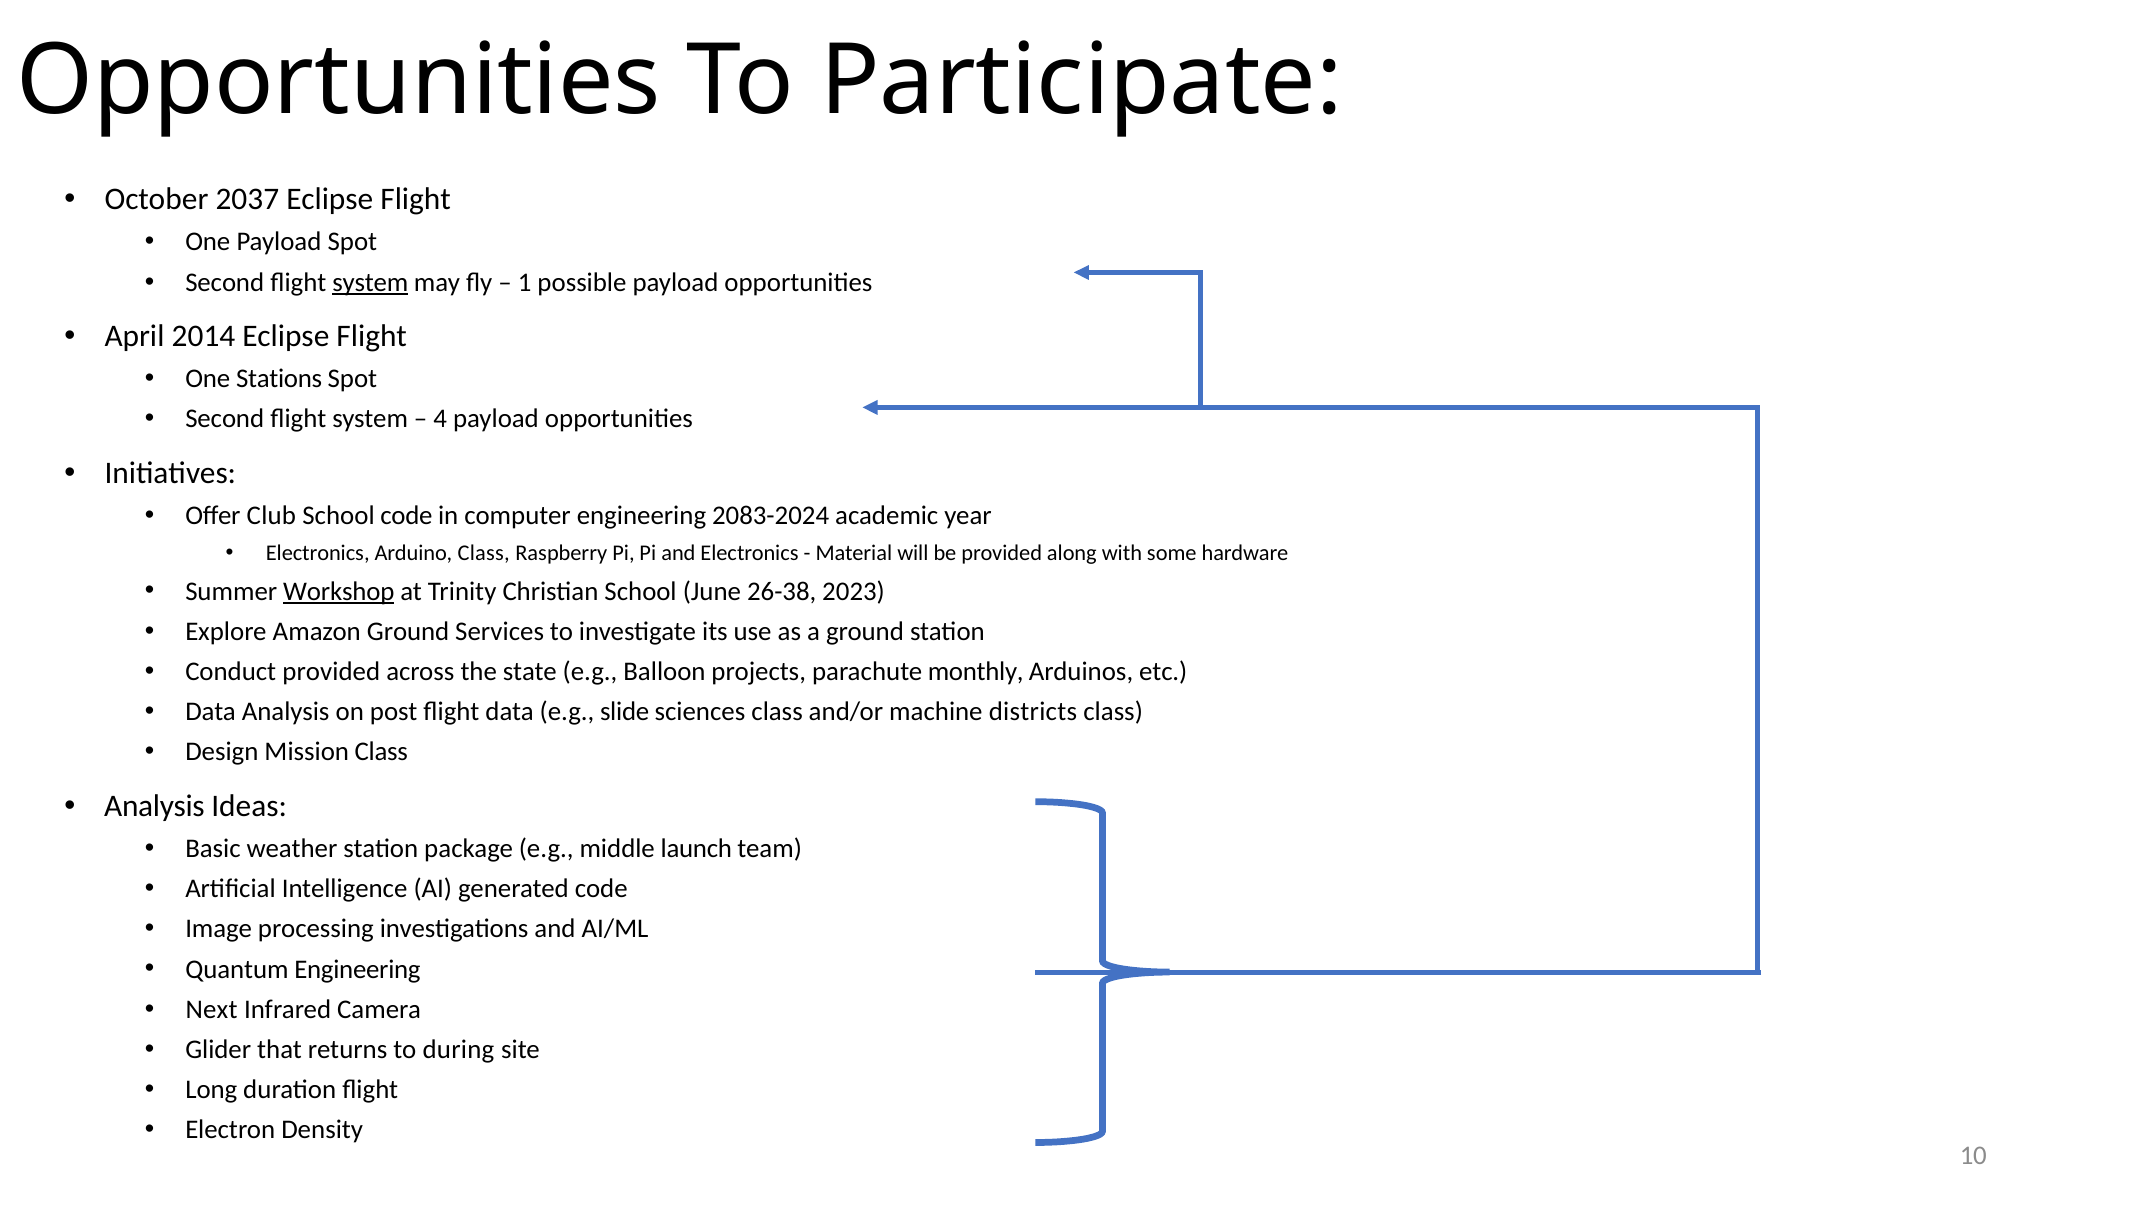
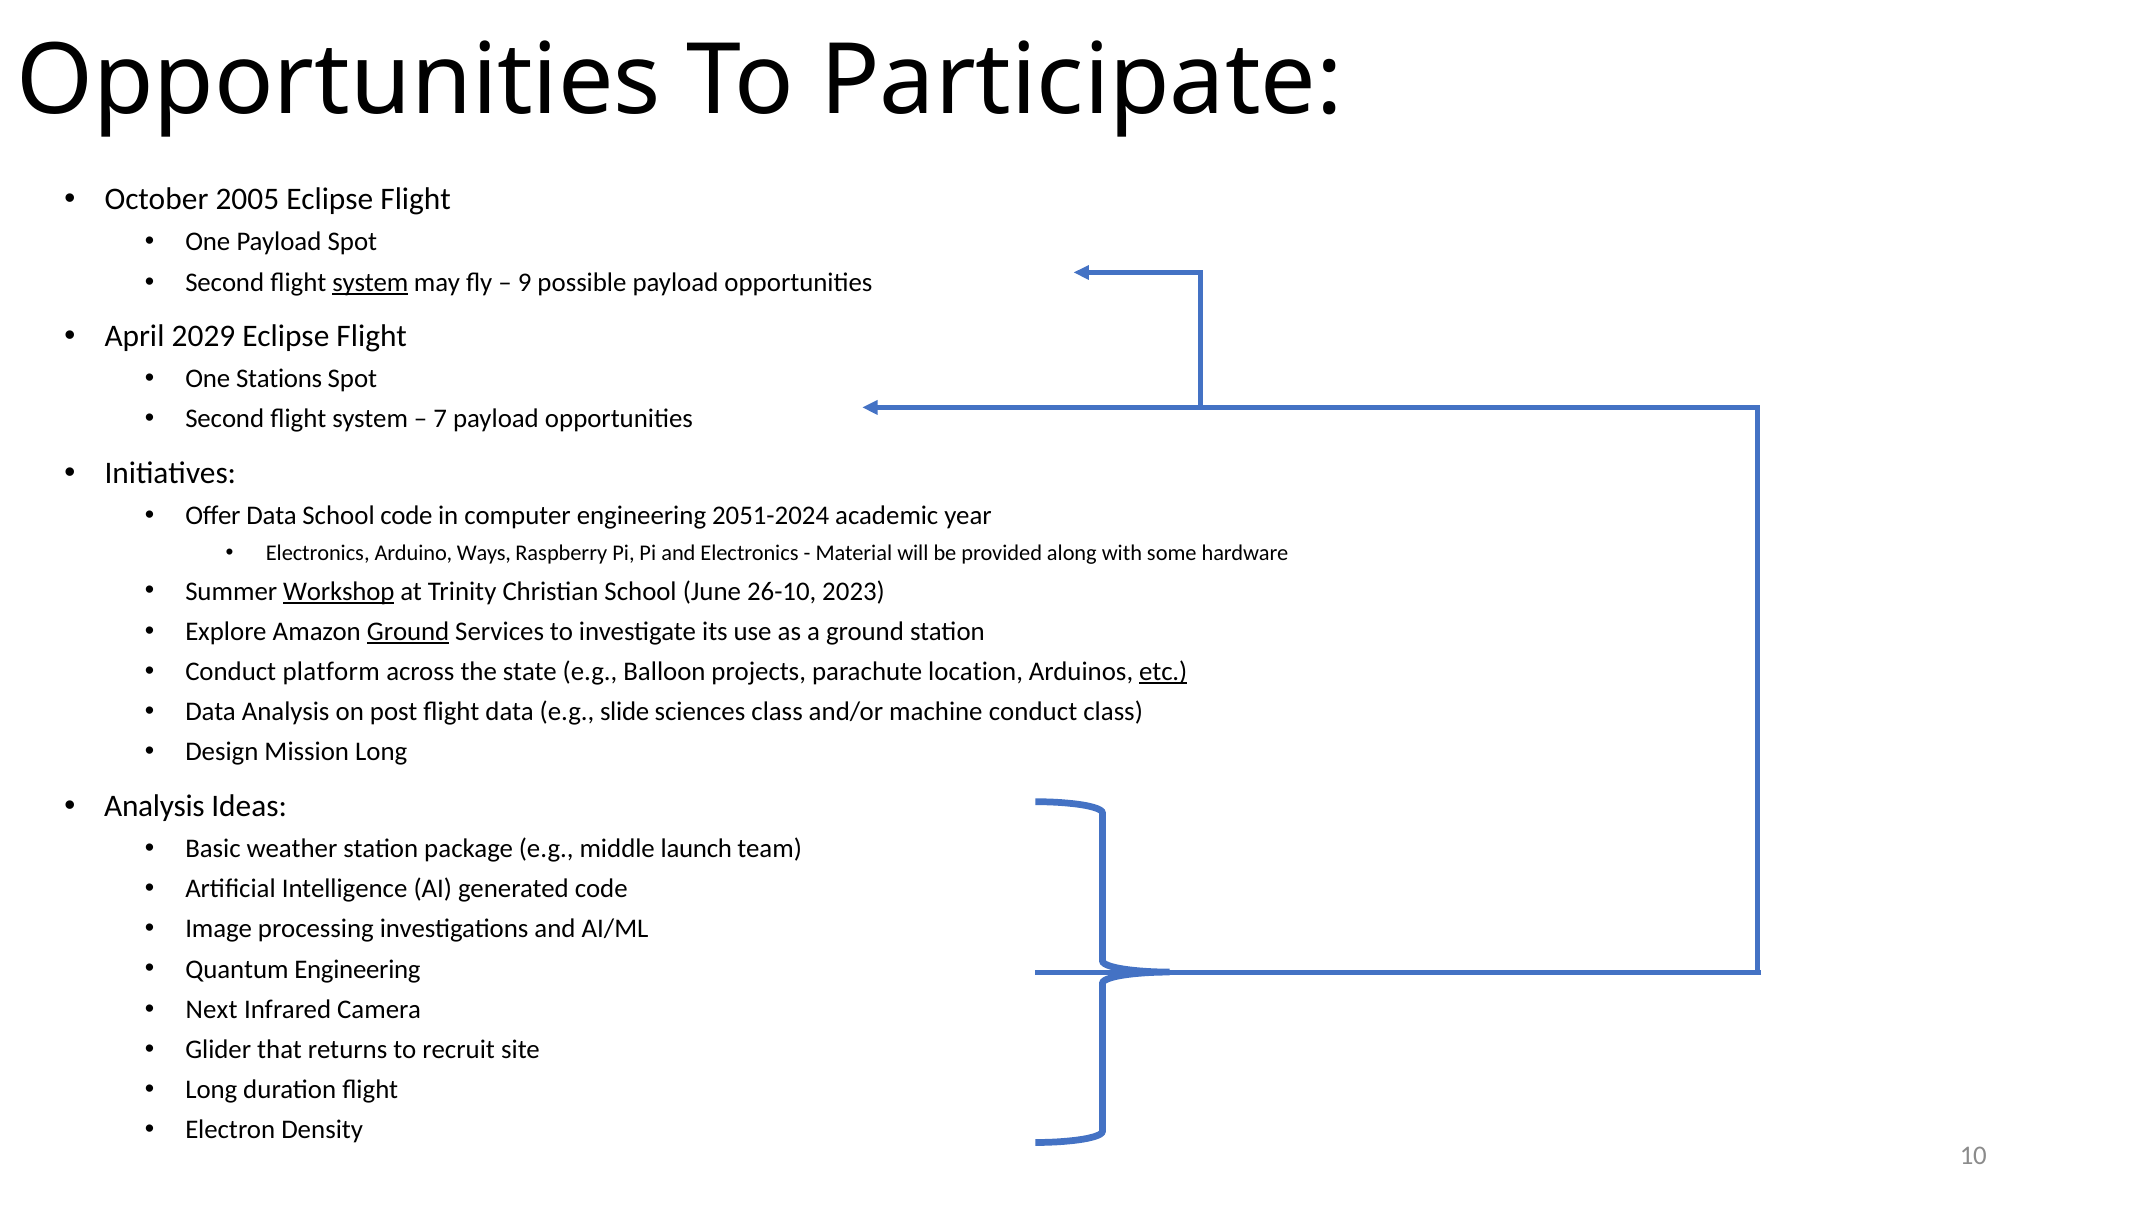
2037: 2037 -> 2005 (247, 199)
1: 1 -> 9 (525, 282)
2014: 2014 -> 2029 (204, 336)
4: 4 -> 7 (440, 419)
Offer Club: Club -> Data (272, 515)
2083-2024: 2083-2024 -> 2051-2024 (771, 515)
Arduino Class: Class -> Ways (484, 553)
26-38: 26-38 -> 26-10 (782, 591)
Ground underline: none -> present (408, 631)
Conduct provided: provided -> platform (331, 672)
monthly: monthly -> location (976, 672)
etc underline: none -> present (1163, 672)
machine districts: districts -> conduct (1033, 712)
Mission Class: Class -> Long (381, 752)
during: during -> recruit (459, 1050)
